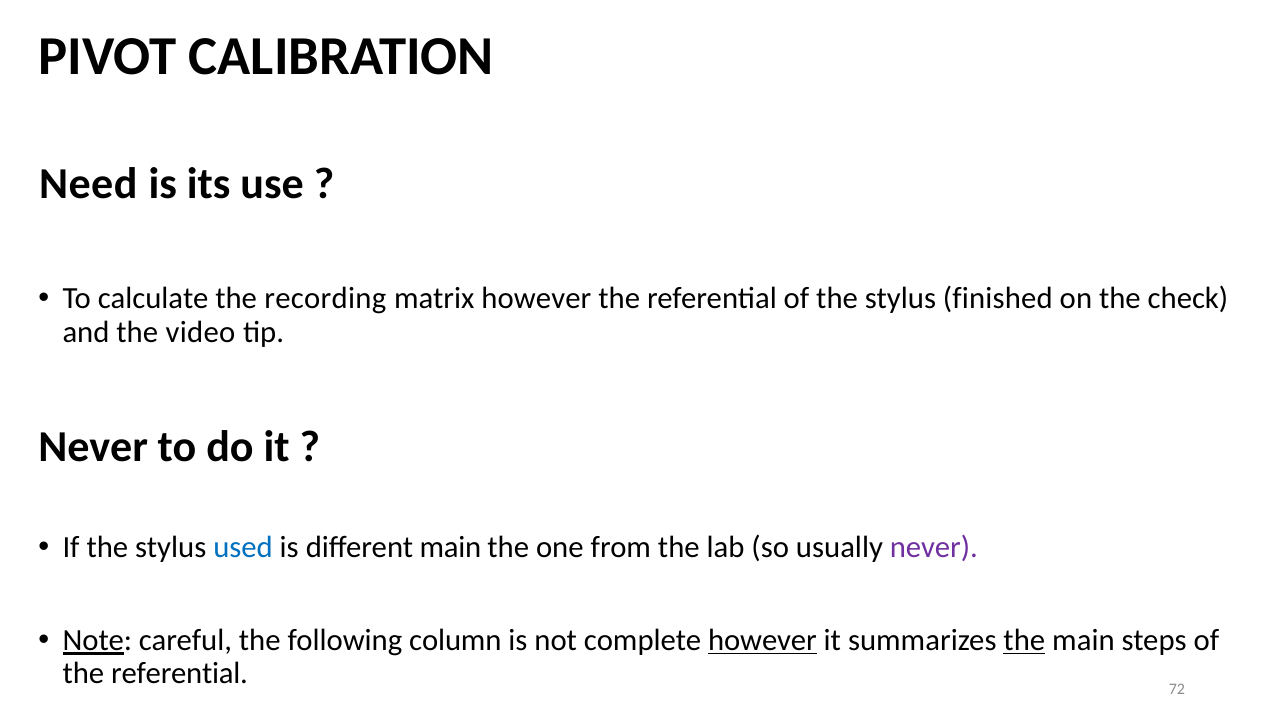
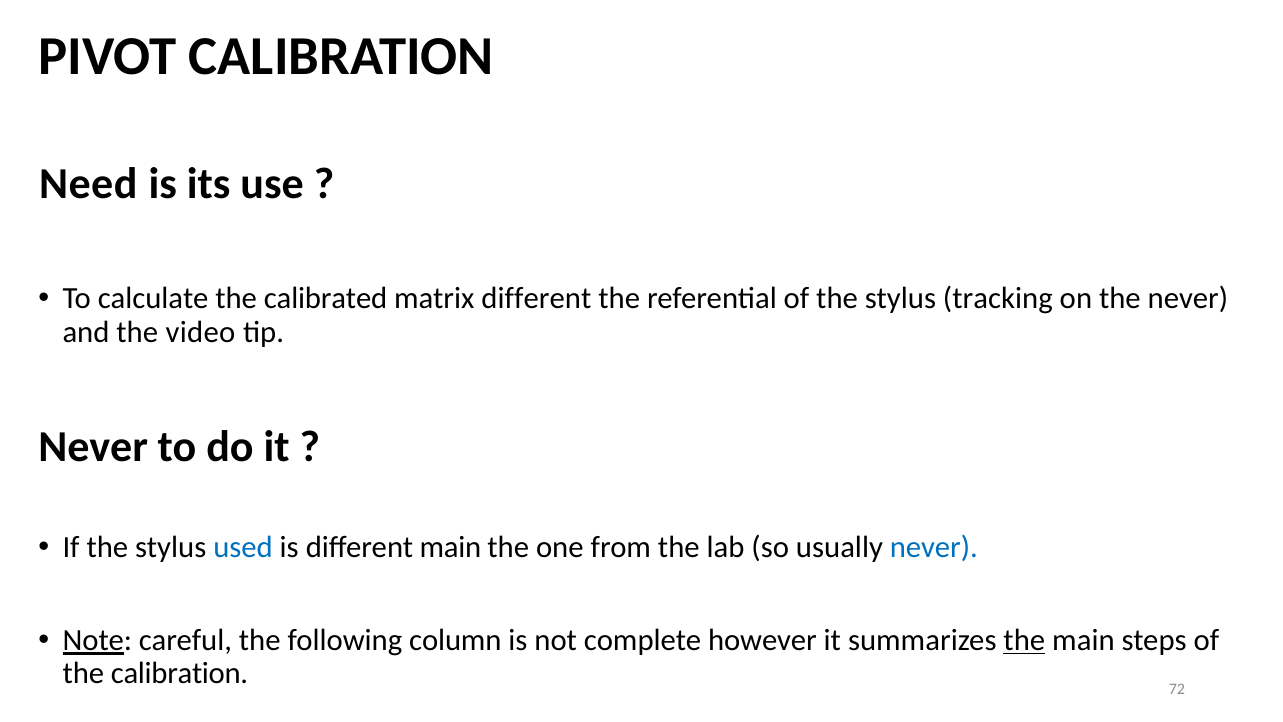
recording: recording -> calibrated (326, 299)
matrix however: however -> different (536, 299)
finished: finished -> tracking (998, 299)
the check: check -> never (1188, 299)
never colour: purple -> blue (934, 547)
however underline: present -> none (762, 640)
referential: referential -> calibration (180, 673)
